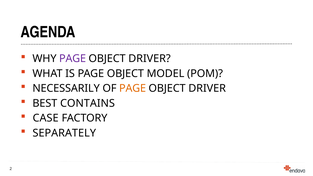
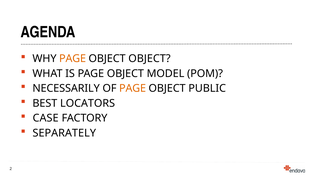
PAGE colour: purple -> orange (73, 59)
DRIVER: DRIVER -> OBJECT (149, 59)
DRIVER: DRIVER -> PUBLIC (207, 88)
CONTAINS: CONTAINS -> LOCATORS (88, 103)
